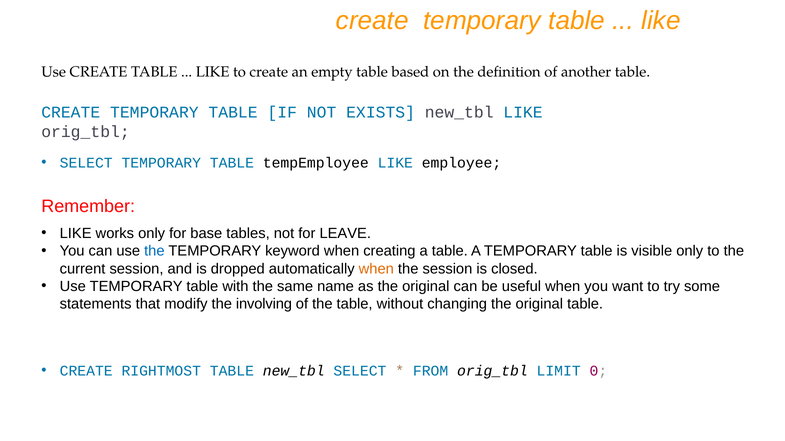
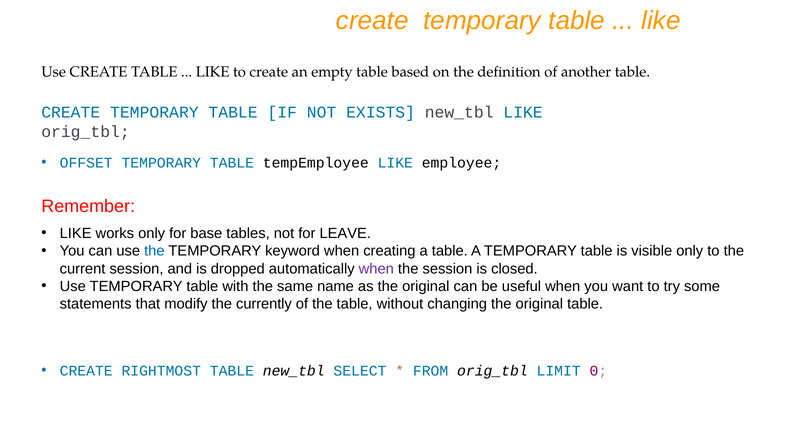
SELECT: SELECT -> OFFSET (86, 163)
when colour: orange -> purple (376, 269)
involving: involving -> currently (264, 304)
